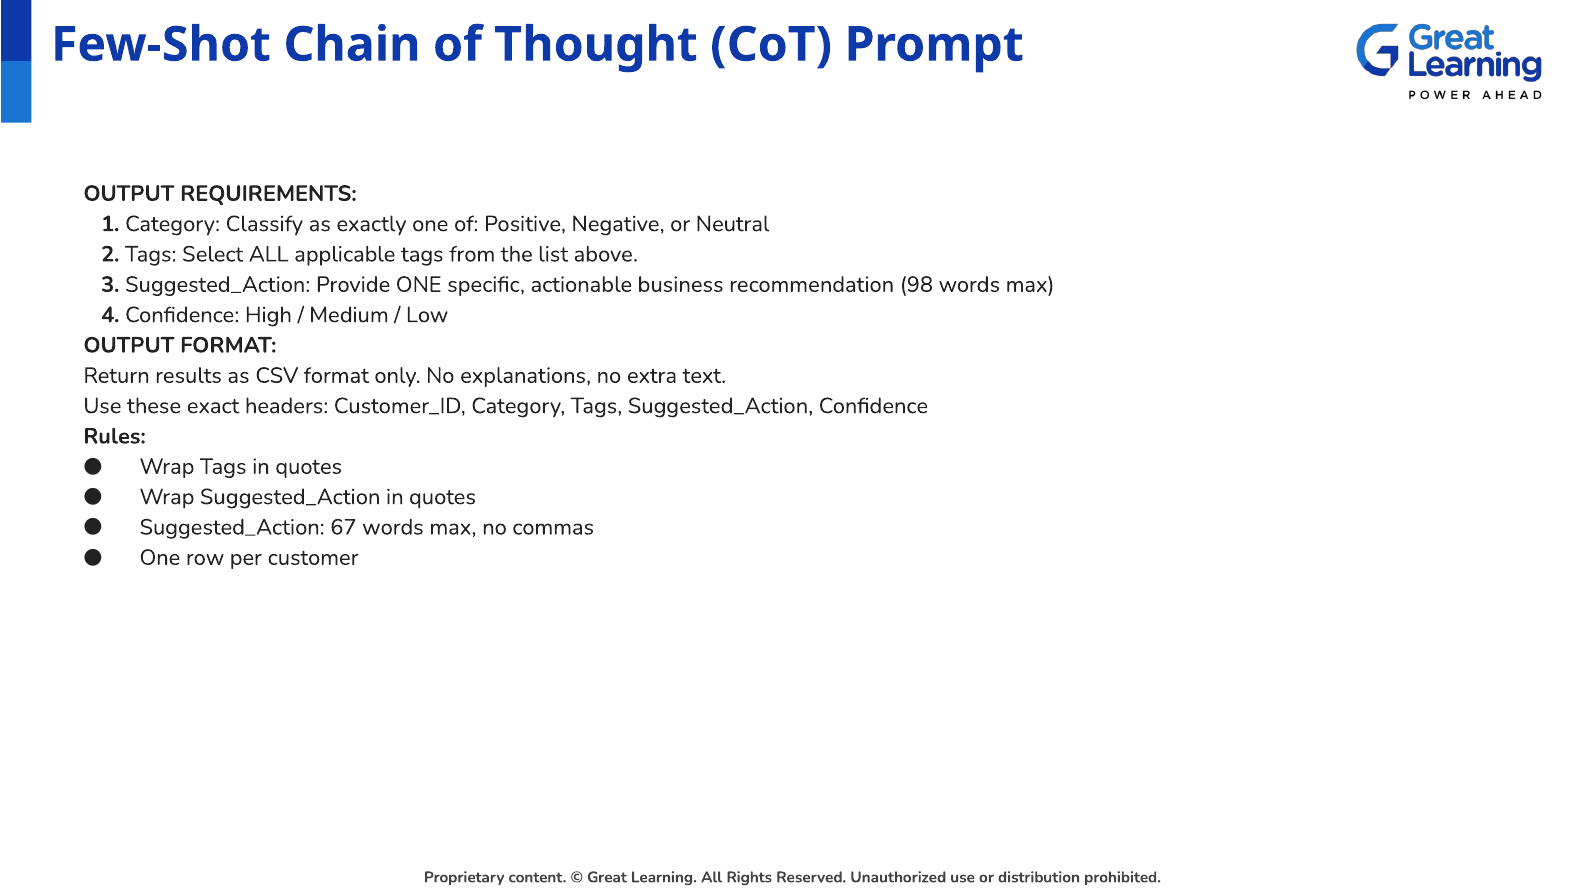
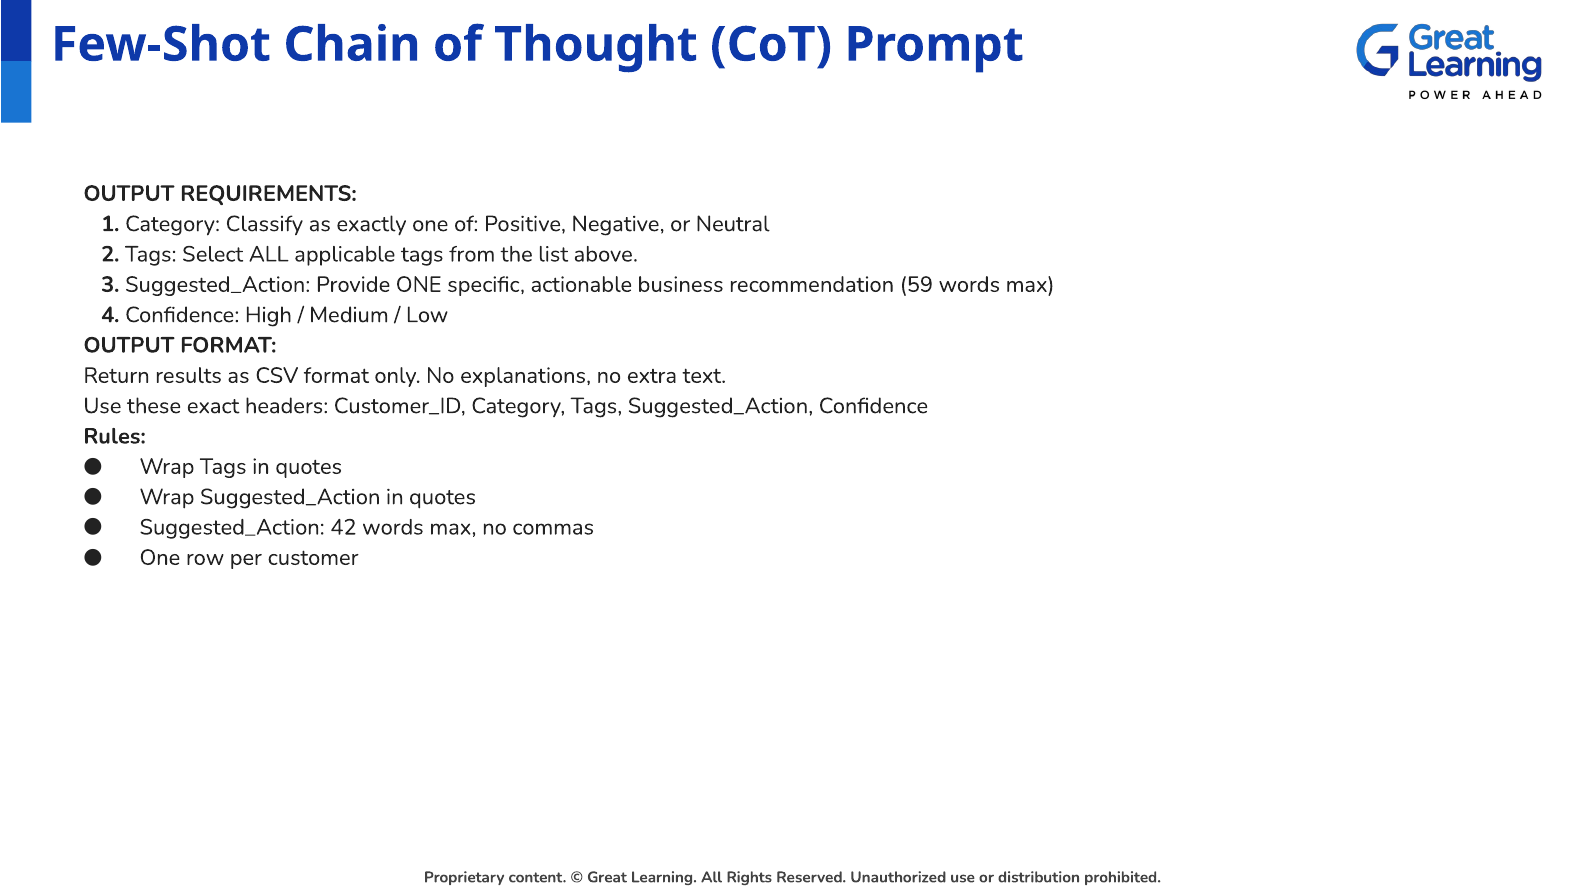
98: 98 -> 59 (916, 285)
67: 67 -> 42 (343, 528)
